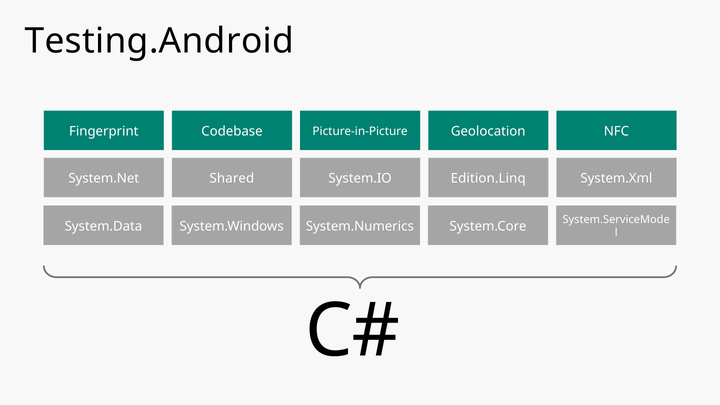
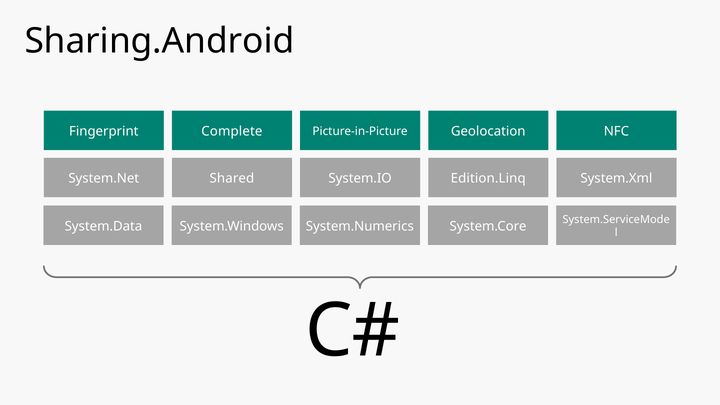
Testing.Android: Testing.Android -> Sharing.Android (160, 41)
Codebase: Codebase -> Complete (232, 131)
